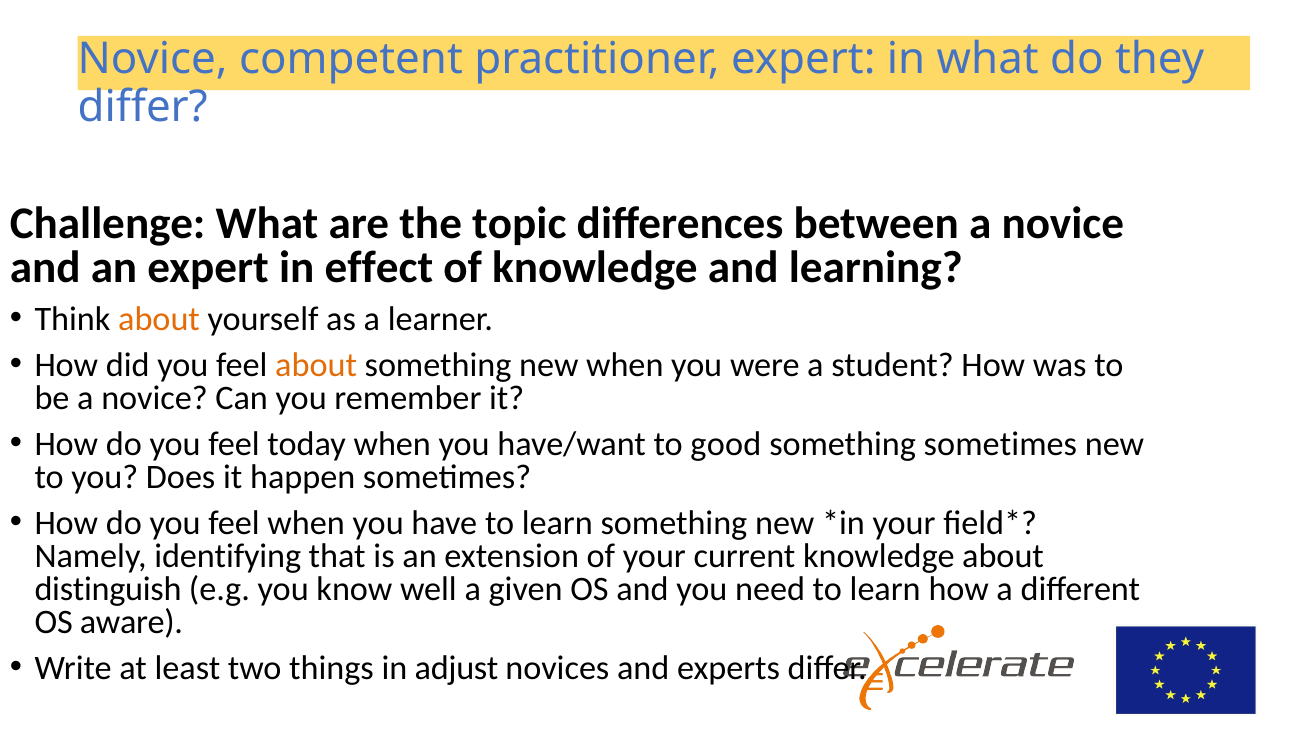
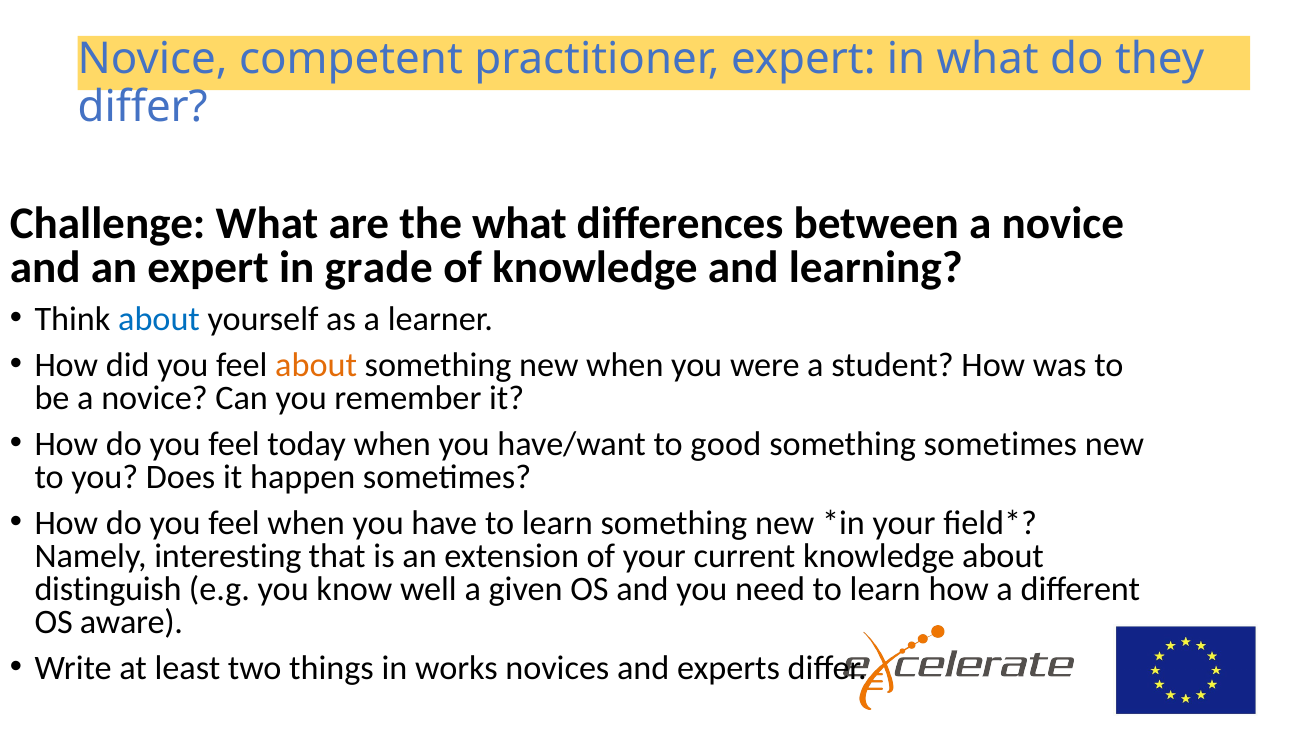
the topic: topic -> what (520, 224)
effect: effect -> grade (379, 268)
about colour: orange -> blue (159, 319)
identifying: identifying -> interesting (228, 556)
adjust: adjust -> works (456, 668)
